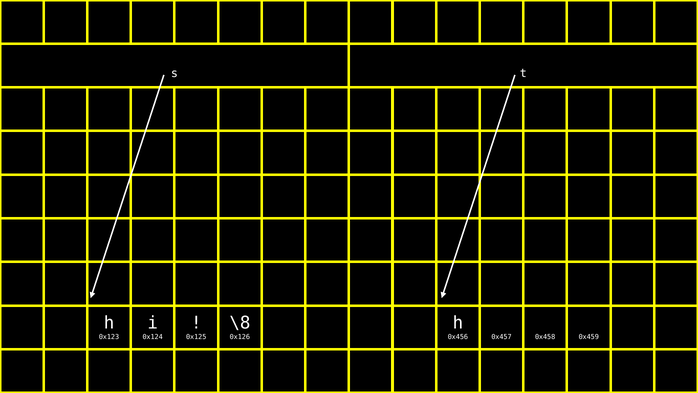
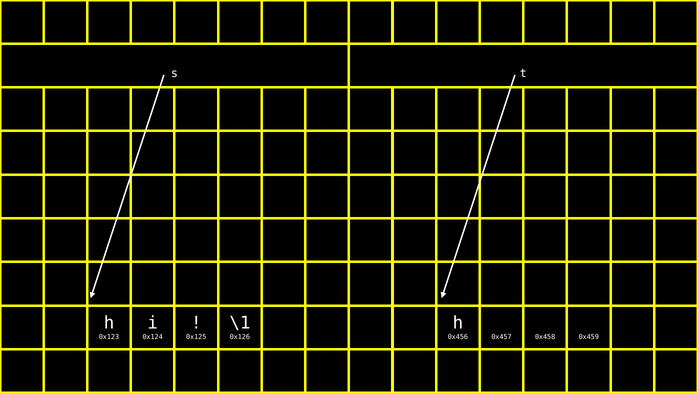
\8: \8 -> \1 (240, 323)
